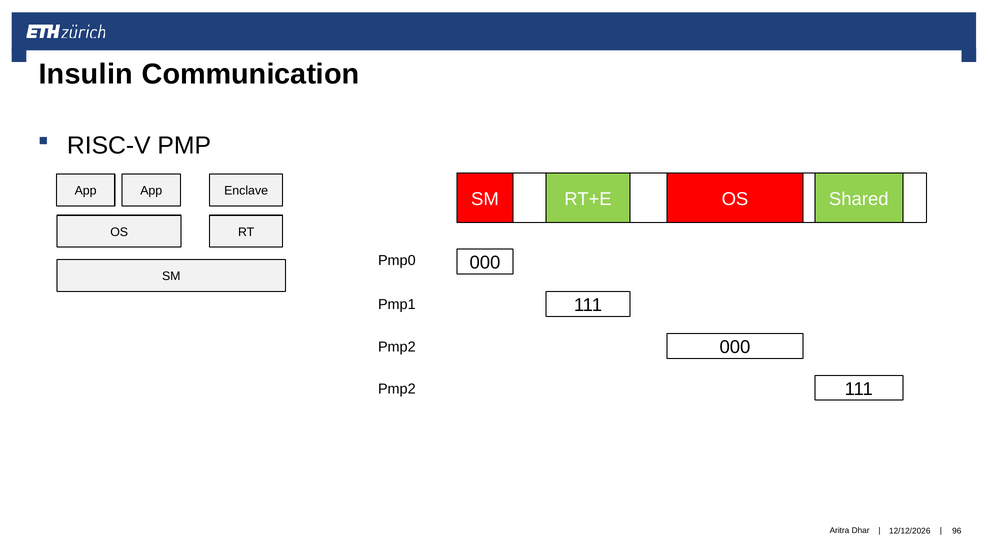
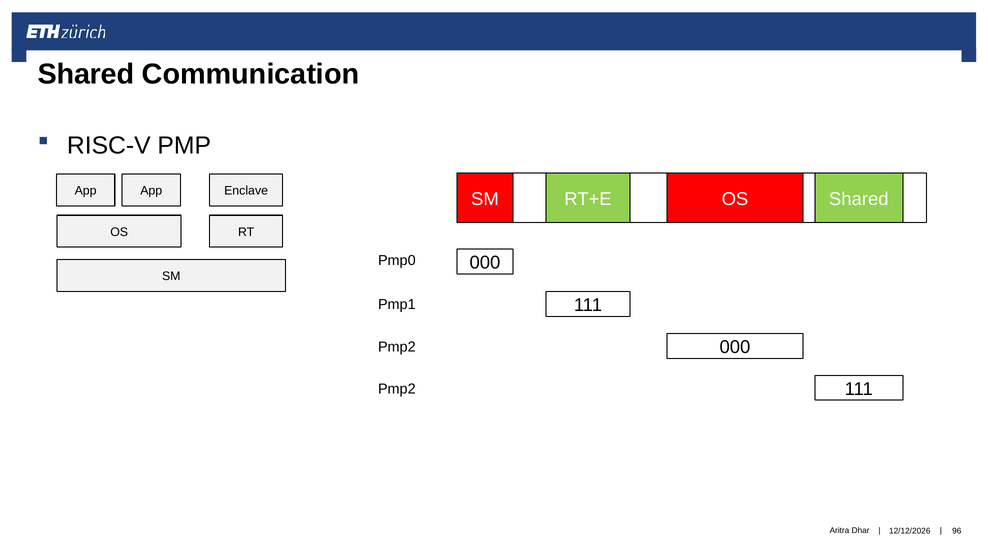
Insulin: Insulin -> Shared (86, 74)
